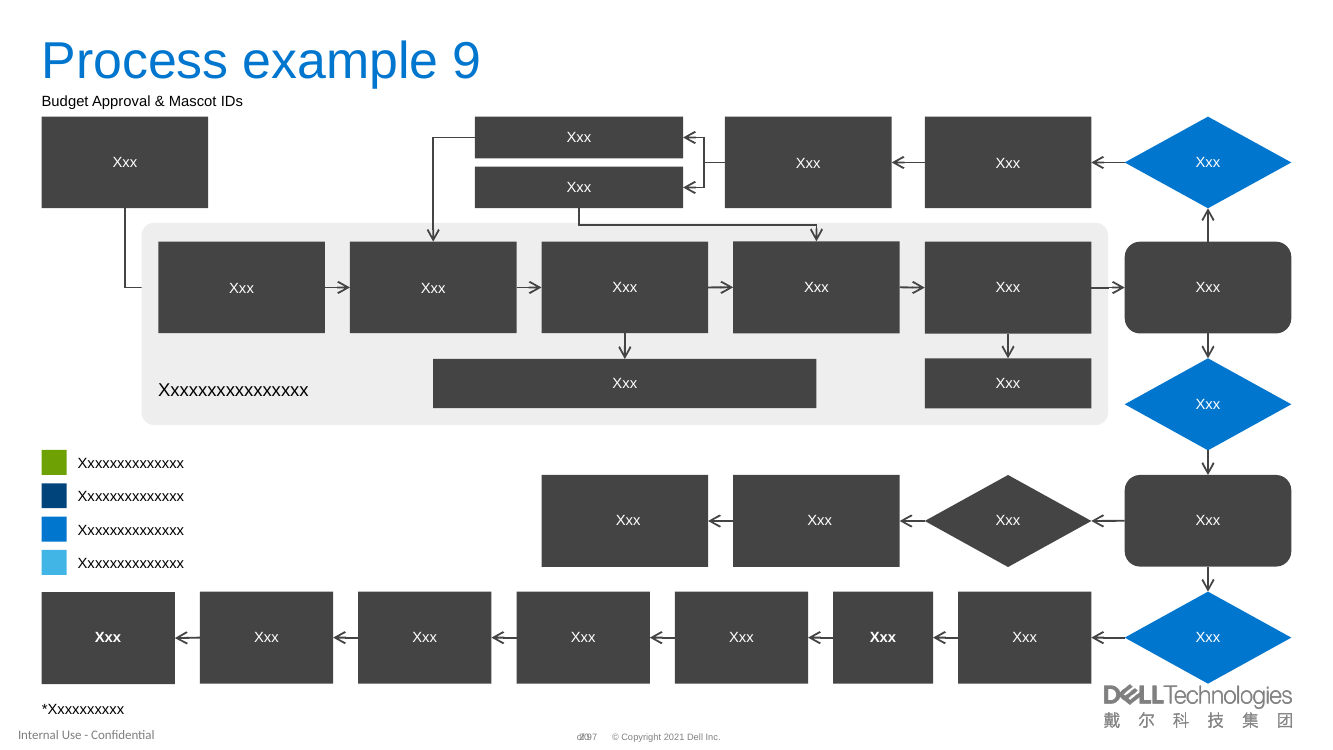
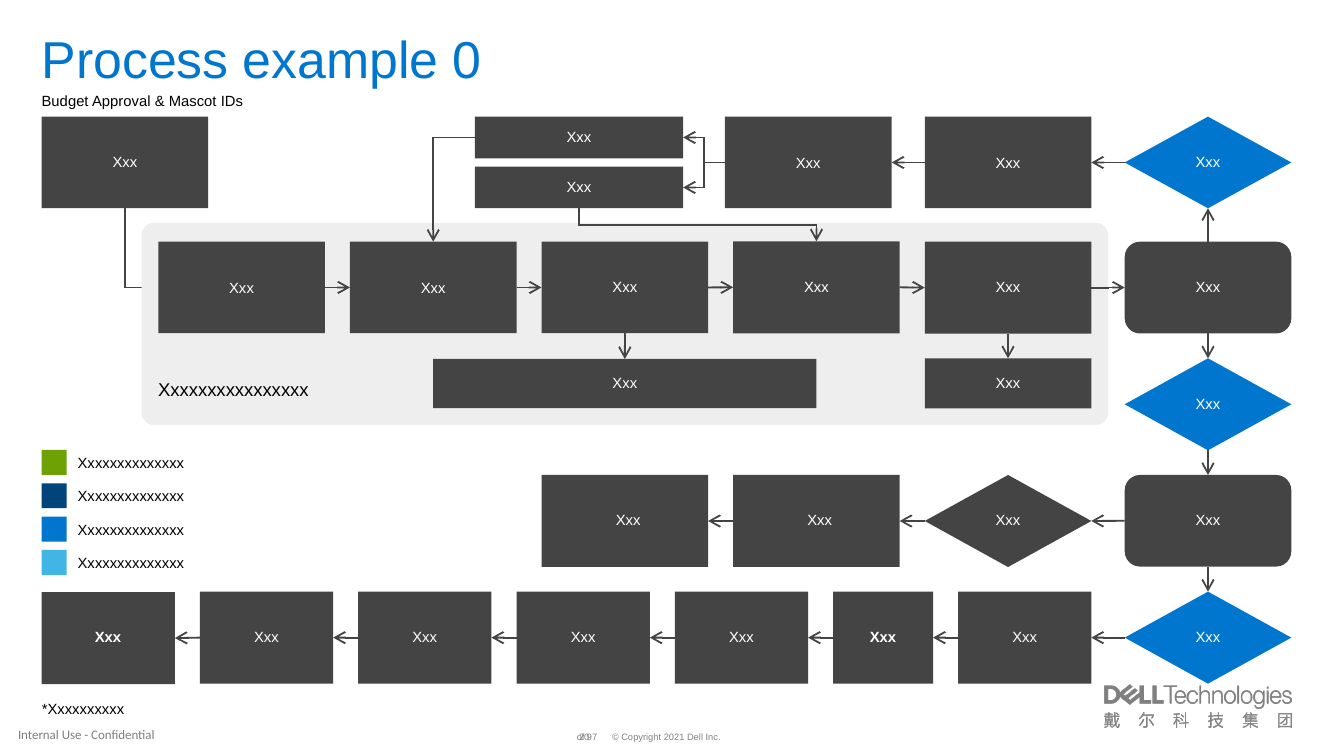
9: 9 -> 0 (467, 61)
